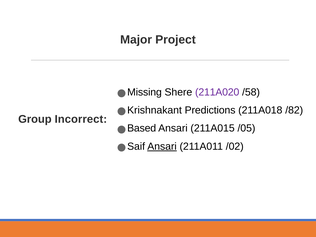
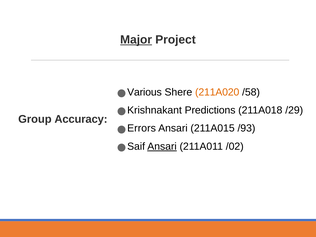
Major underline: none -> present (136, 40)
Missing: Missing -> Various (144, 92)
211A020 colour: purple -> orange (217, 92)
/82: /82 -> /29 (294, 110)
Incorrect: Incorrect -> Accuracy (81, 119)
Based: Based -> Errors (142, 128)
/05: /05 -> /93 (246, 128)
